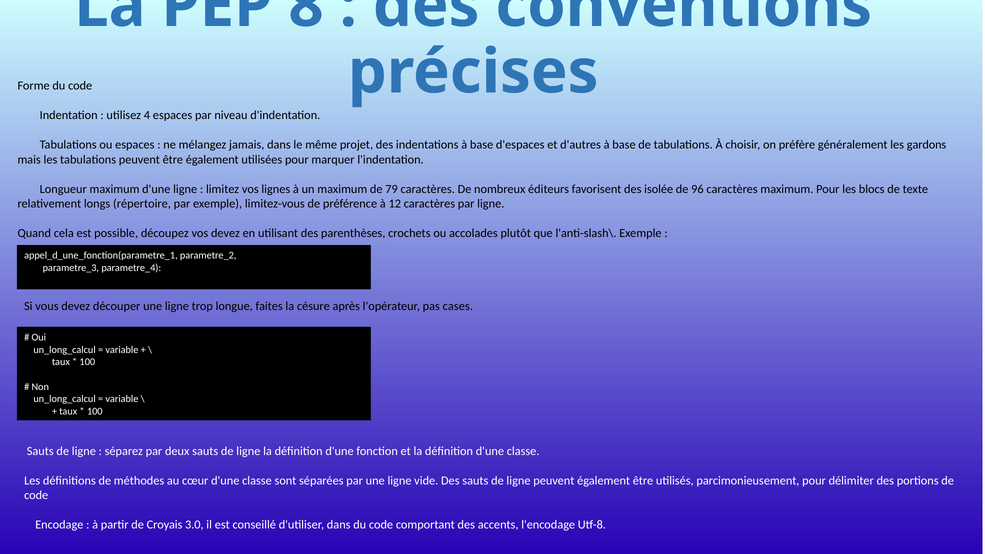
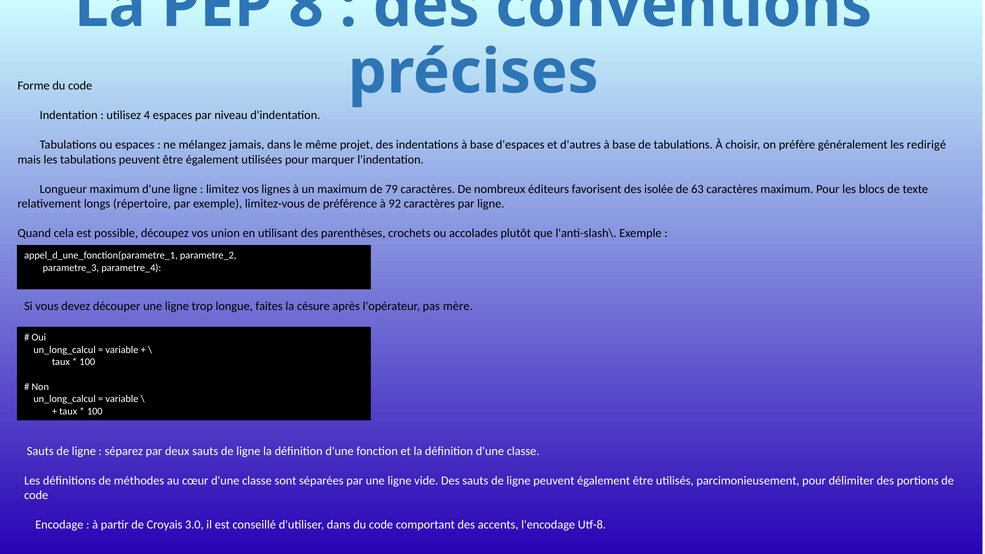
gardons: gardons -> redirigé (926, 145)
96: 96 -> 63 (697, 189)
12: 12 -> 92 (395, 204)
vos devez: devez -> union (225, 233)
cases: cases -> mère (458, 306)
